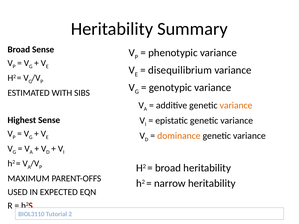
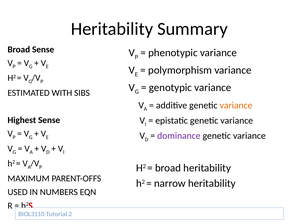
disequilibrium: disequilibrium -> polymorphism (180, 70)
dominance colour: orange -> purple (179, 136)
EXPECTED: EXPECTED -> NUMBERS (59, 192)
